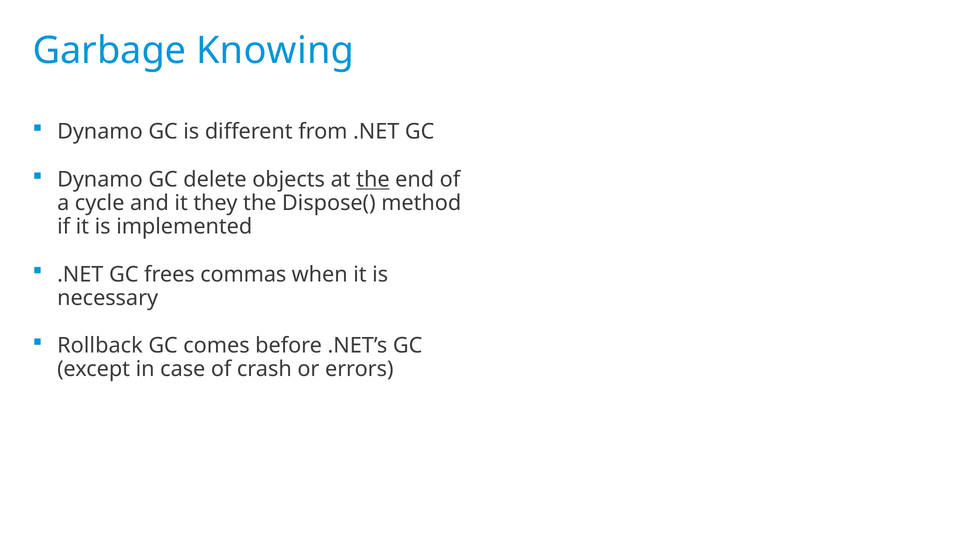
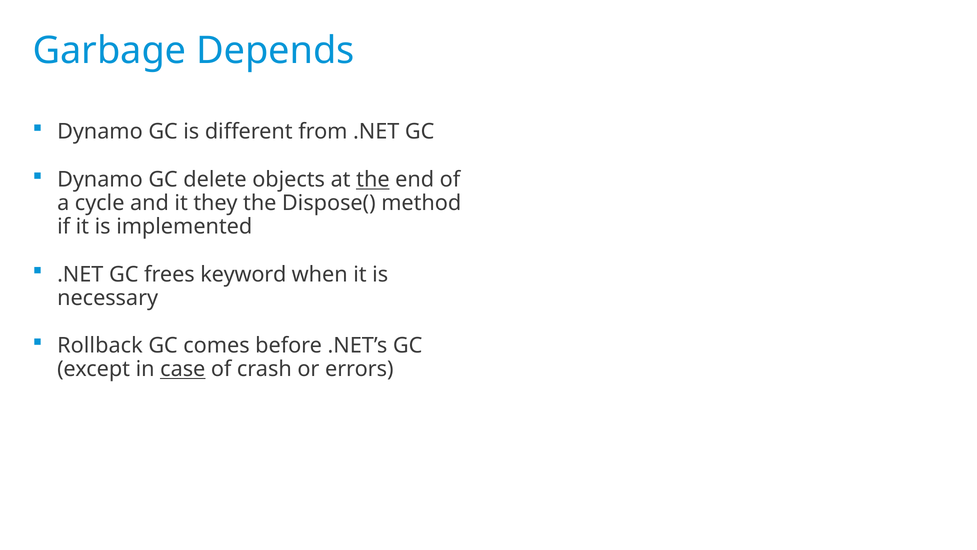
Knowing: Knowing -> Depends (275, 51)
commas: commas -> keyword (243, 274)
case underline: none -> present (183, 369)
